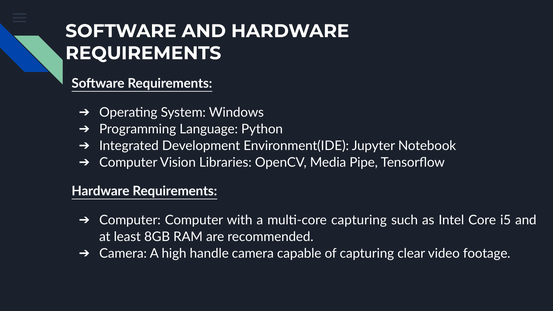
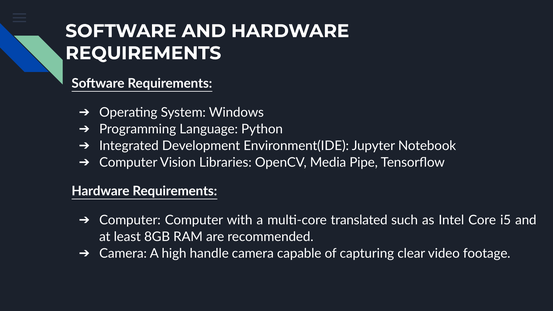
multi-core capturing: capturing -> translated (359, 220)
